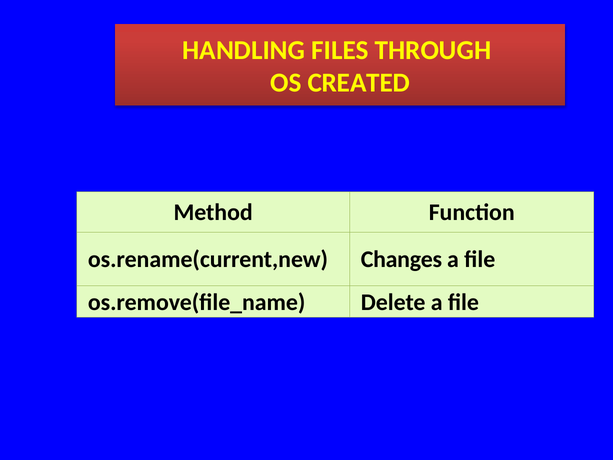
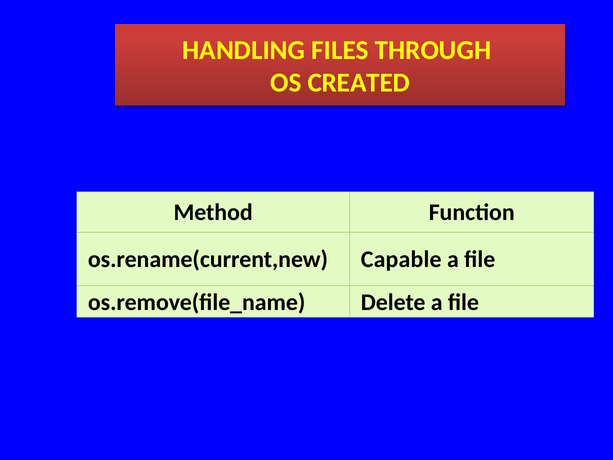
Changes: Changes -> Capable (401, 259)
